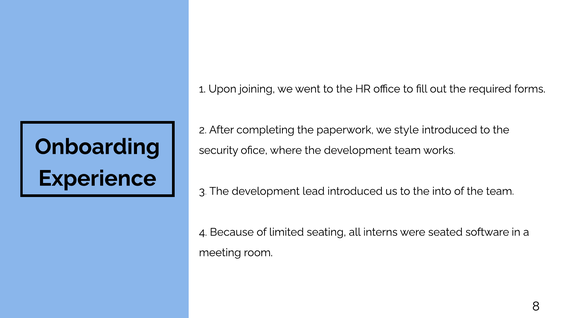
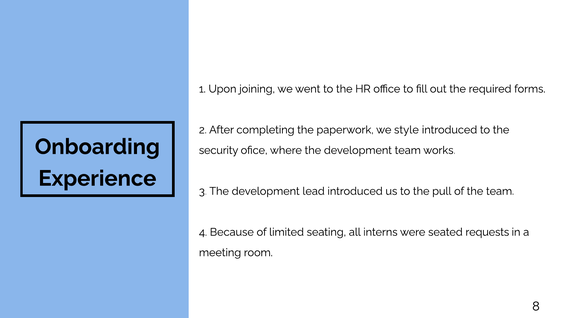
into: into -> pull (442, 191)
software: software -> requests (487, 232)
